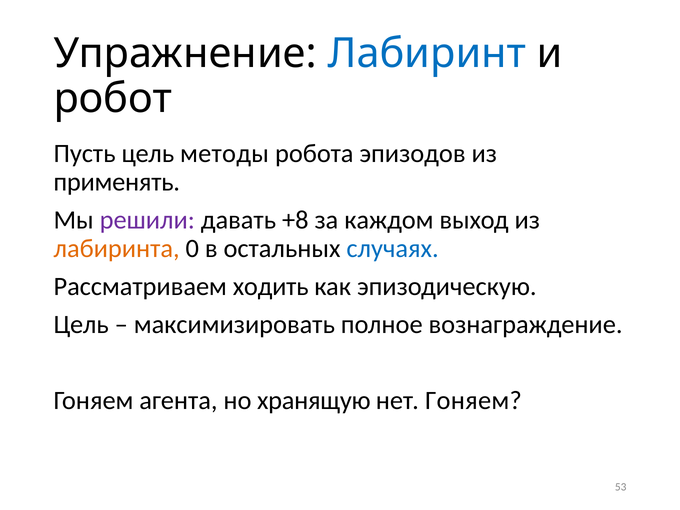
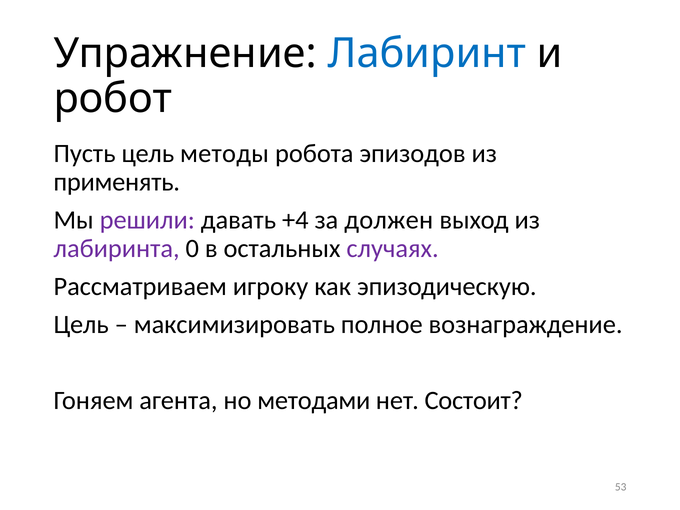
+8: +8 -> +4 (295, 220)
каждом: каждом -> должен (389, 220)
лабиринта colour: orange -> purple (117, 248)
случаях colour: blue -> purple (393, 248)
ходить: ходить -> игроку (271, 286)
хранящую: хранящую -> методами (314, 401)
нет Гоняем: Гоняем -> Состоит (474, 401)
